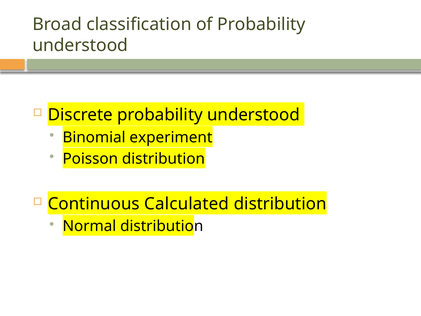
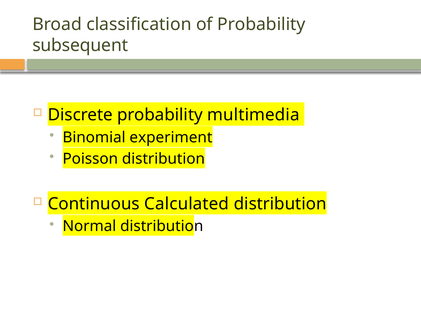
understood: understood -> subsequent (80, 45)
Discrete probability understood: understood -> multimedia (253, 115)
